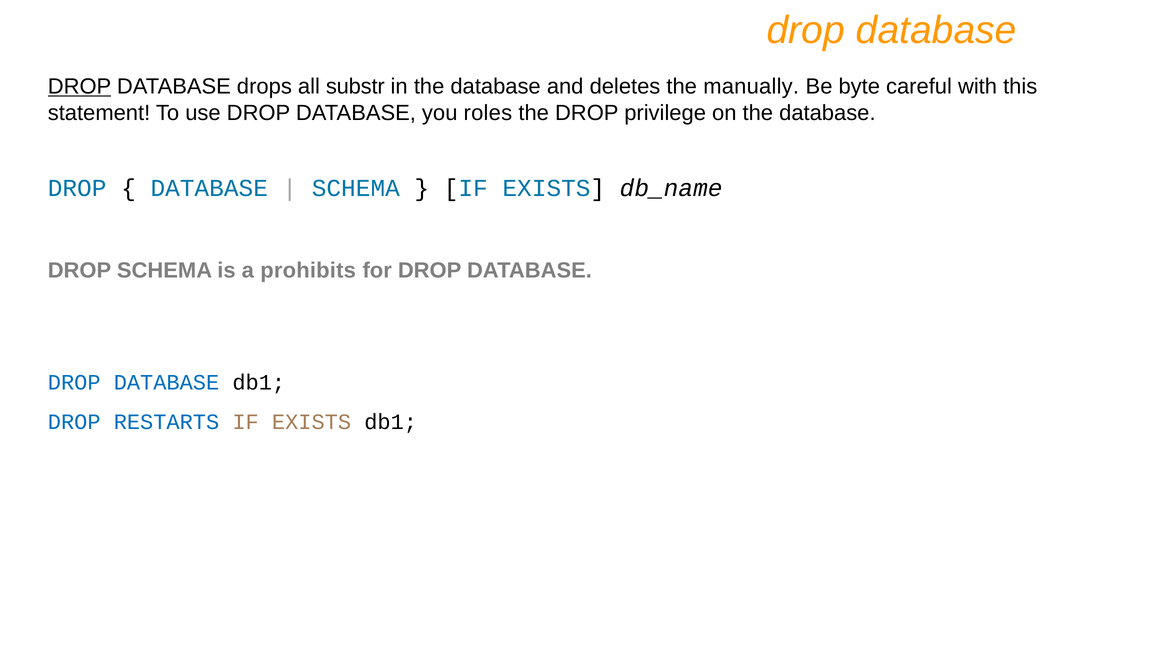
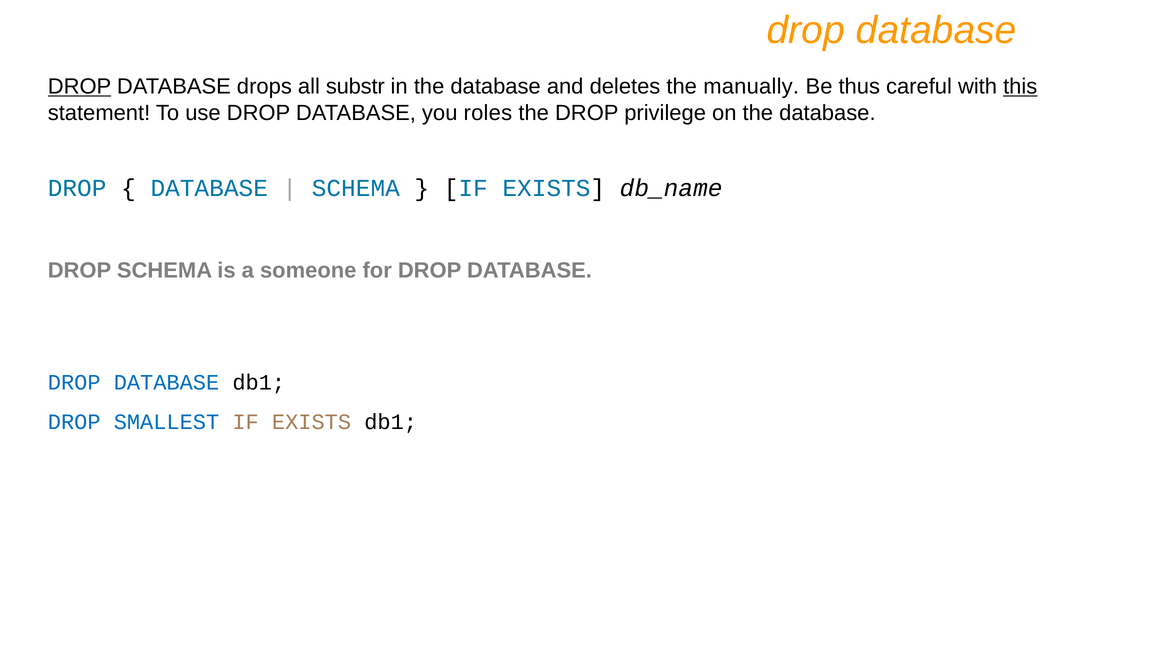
byte: byte -> thus (859, 87)
this underline: none -> present (1020, 87)
prohibits: prohibits -> someone (308, 271)
RESTARTS: RESTARTS -> SMALLEST (166, 422)
